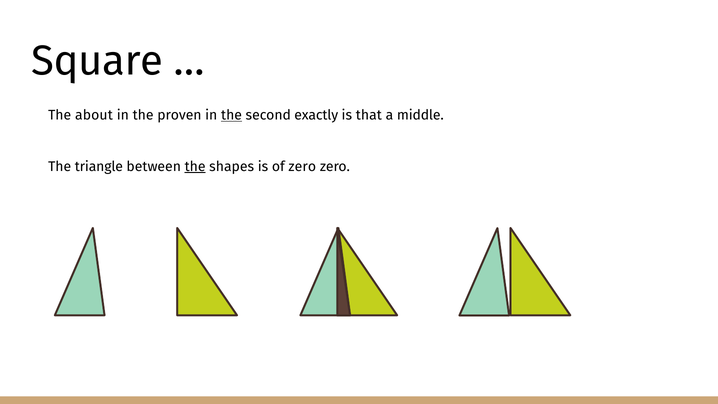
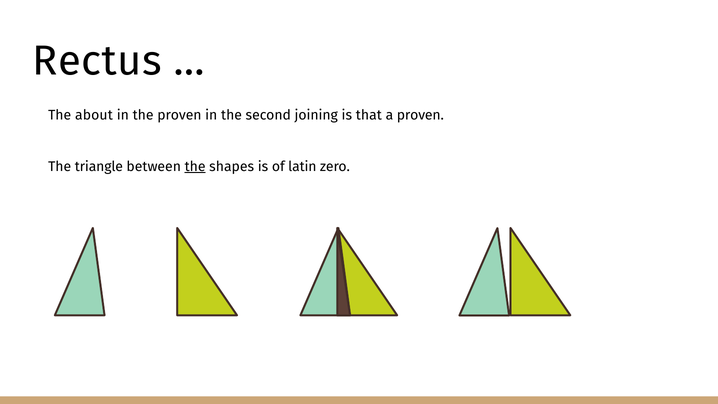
Square: Square -> Rectus (97, 61)
the underline: present -> none (232, 115)
exactly: exactly -> joining (316, 115)
a middle: middle -> proven (420, 115)
of zero: zero -> latin (302, 166)
